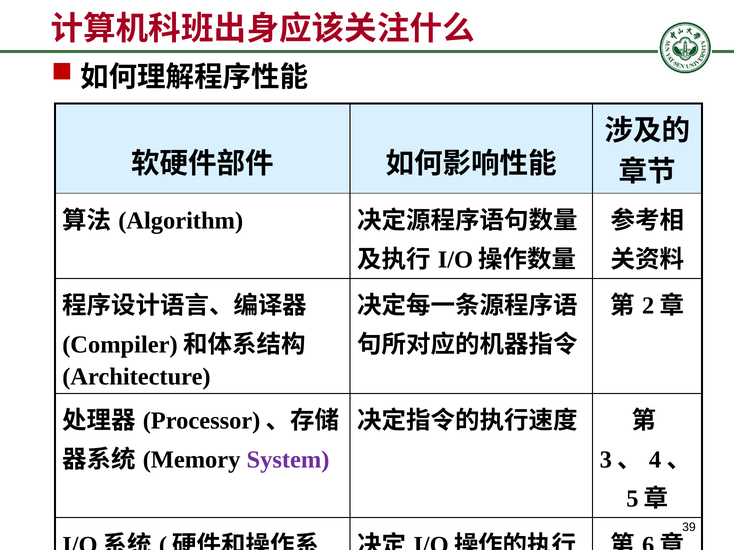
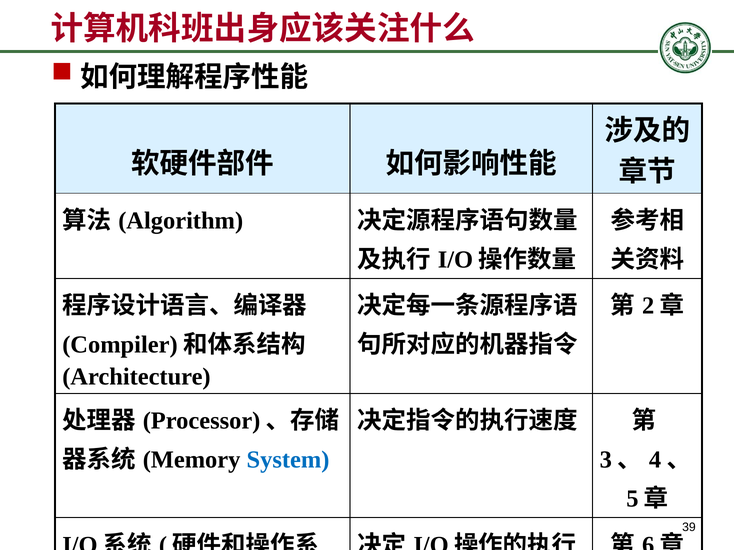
System colour: purple -> blue (288, 460)
